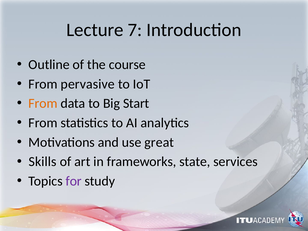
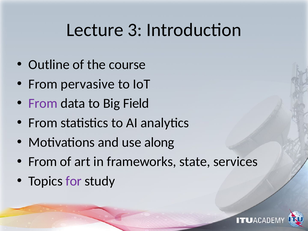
7: 7 -> 3 (135, 30)
From colour: orange -> purple (43, 103)
Start: Start -> Field (136, 103)
great: great -> along (159, 142)
Skills: Skills -> From (43, 162)
